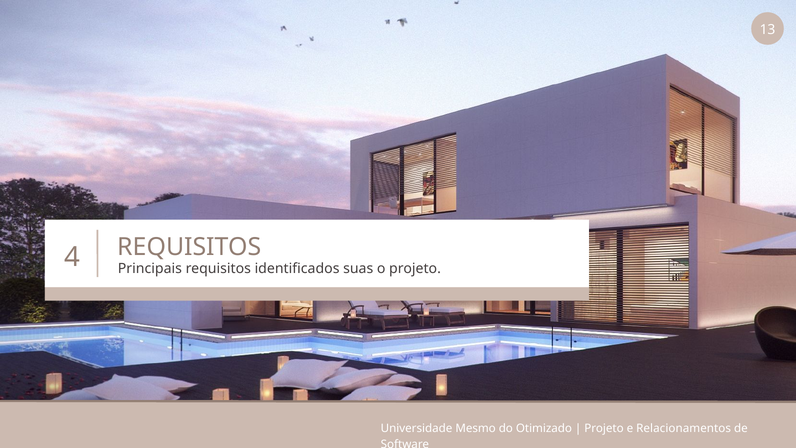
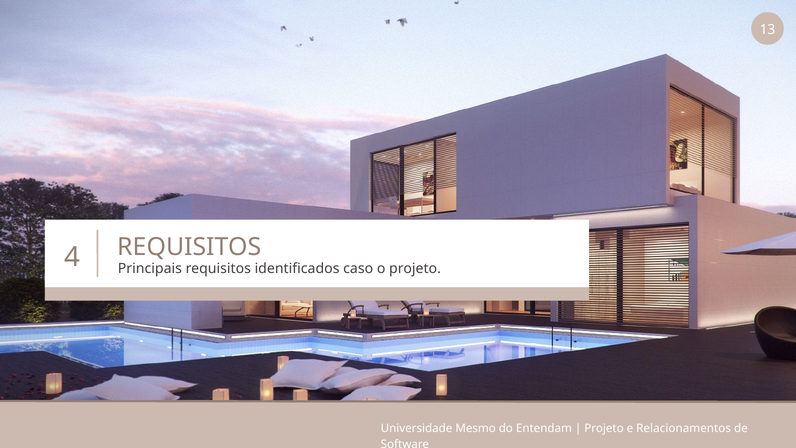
suas: suas -> caso (358, 269)
Otimizado: Otimizado -> Entendam (544, 428)
